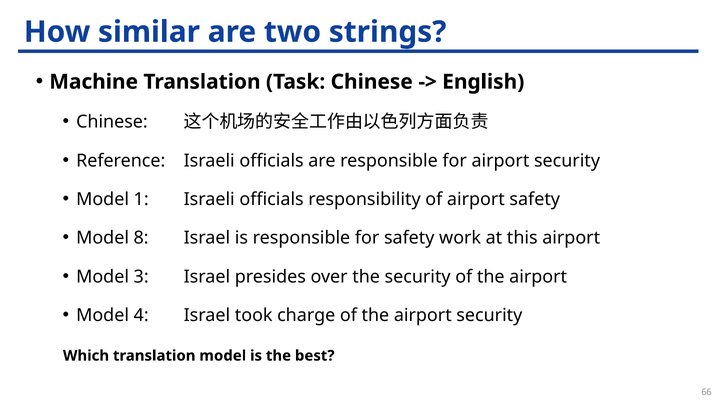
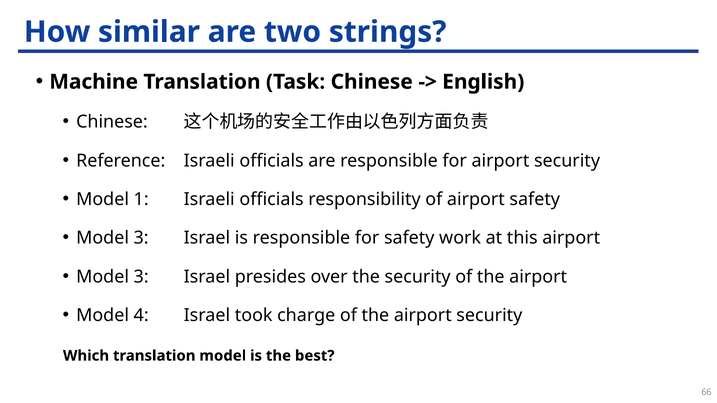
8: 8 -> 3 (141, 238)
